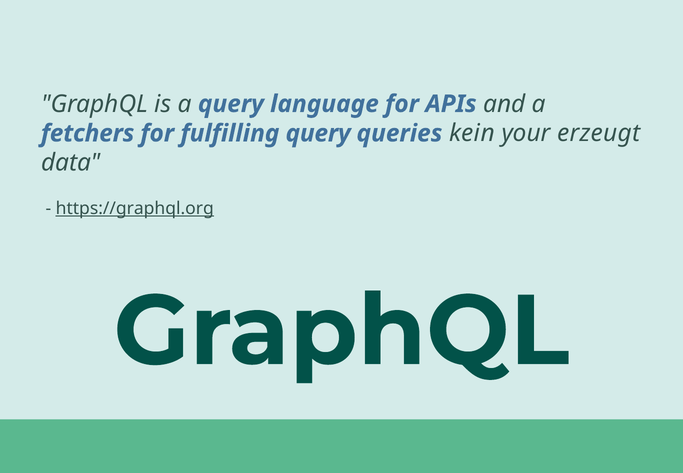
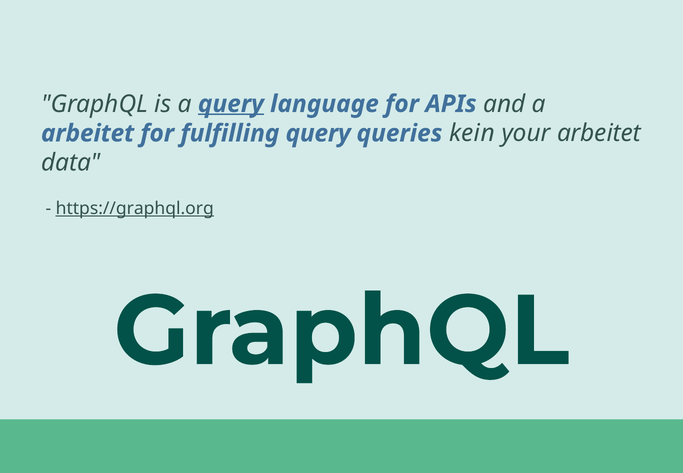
query underline: none -> present (231, 104)
fetchers: fetchers -> arbeitet (88, 133)
your erzeugt: erzeugt -> arbeitet (599, 133)
